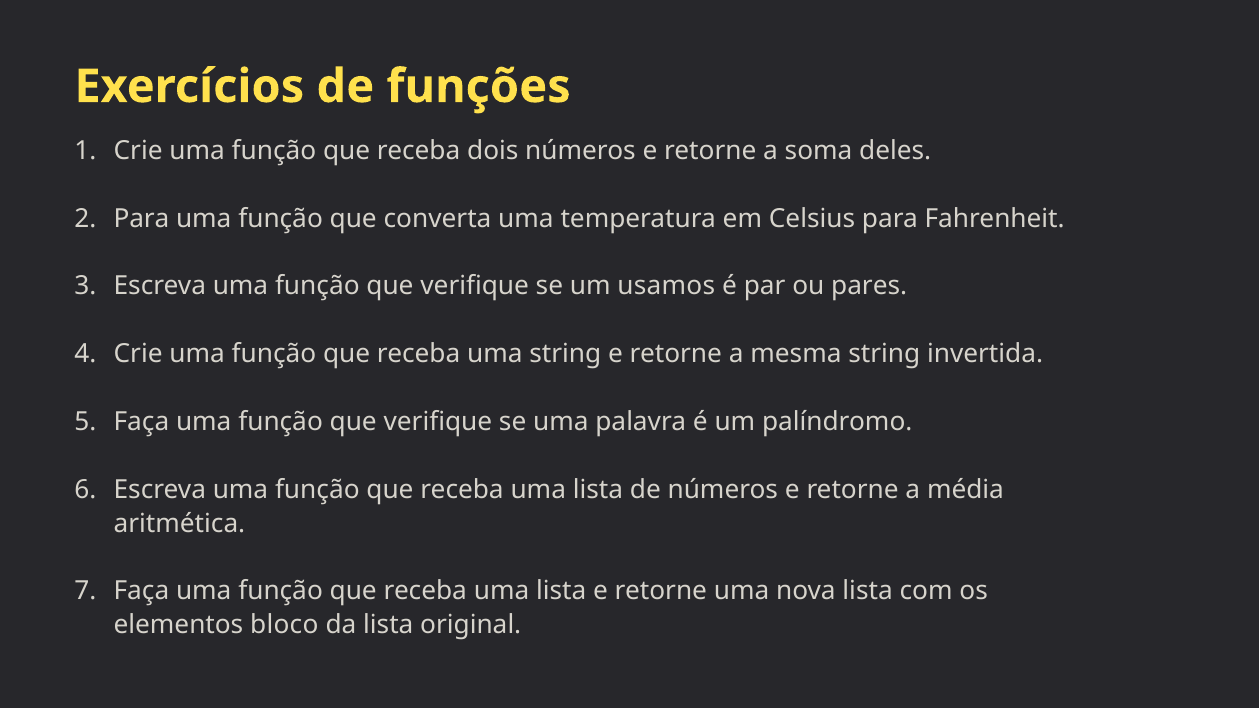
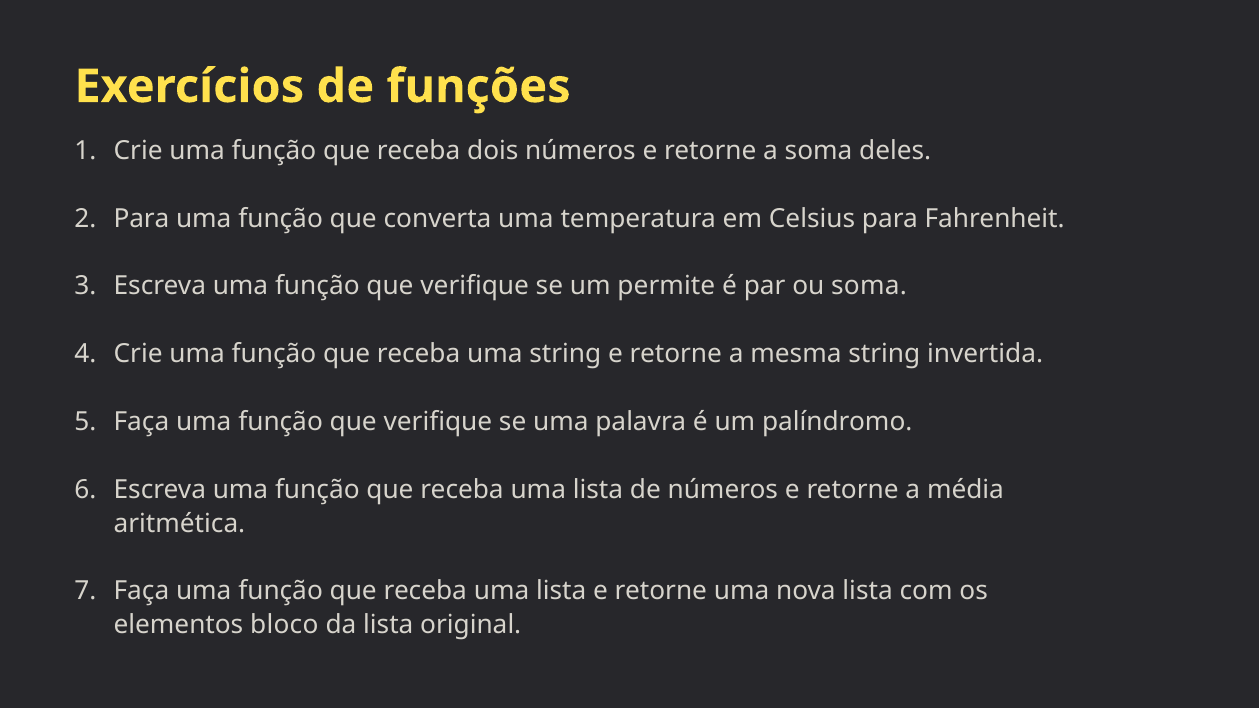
usamos: usamos -> permite (666, 286)
ou pares: pares -> soma (869, 286)
